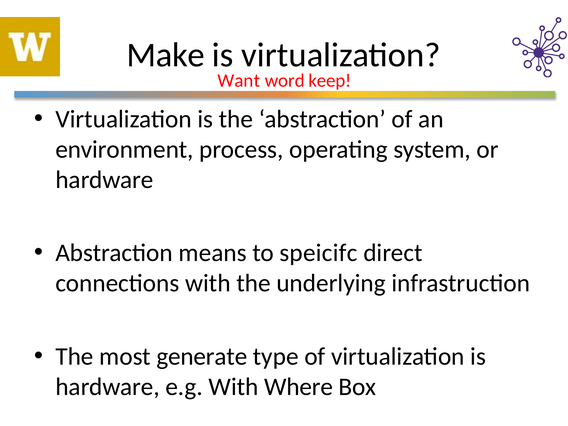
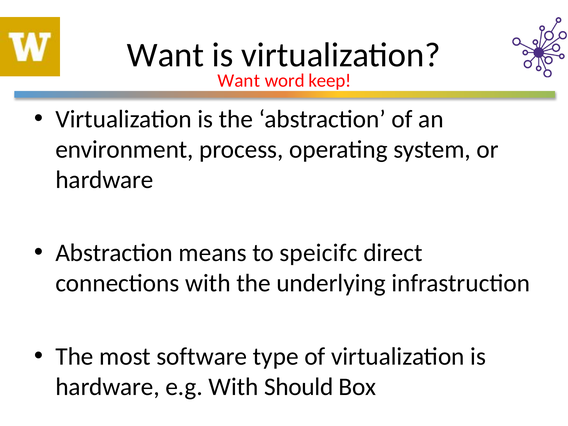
Make: Make -> Want (165, 55)
generate: generate -> software (202, 356)
Where: Where -> Should (299, 387)
